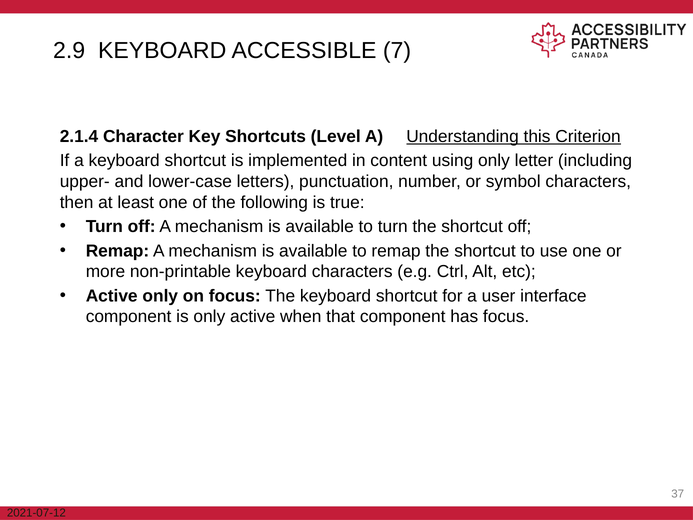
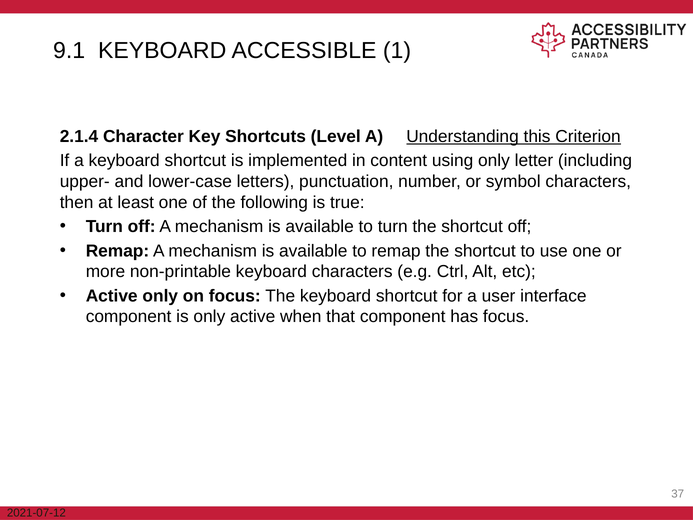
2.9: 2.9 -> 9.1 (69, 51)
7: 7 -> 1 (397, 51)
